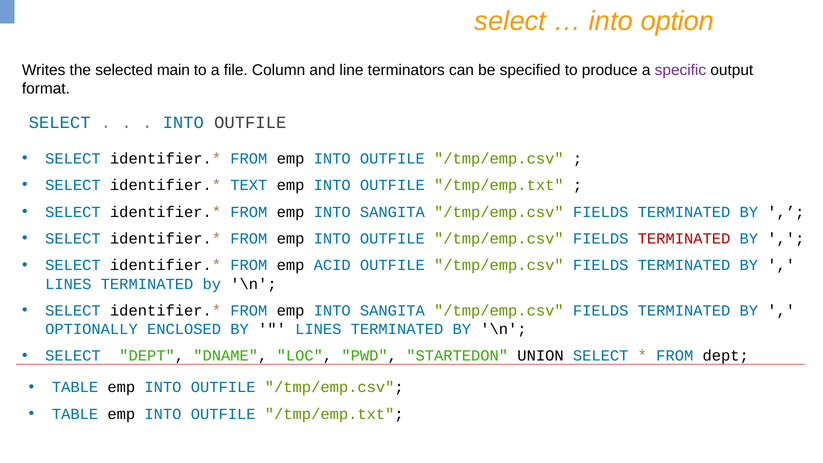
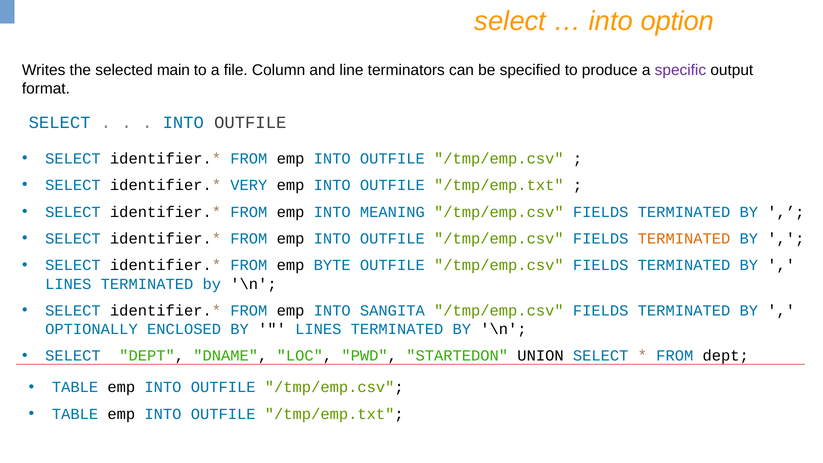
TEXT: TEXT -> VERY (249, 185)
SANGITA: SANGITA -> MEANING (392, 212)
TERMINATED colour: red -> orange (684, 239)
ACID: ACID -> BYTE (332, 265)
